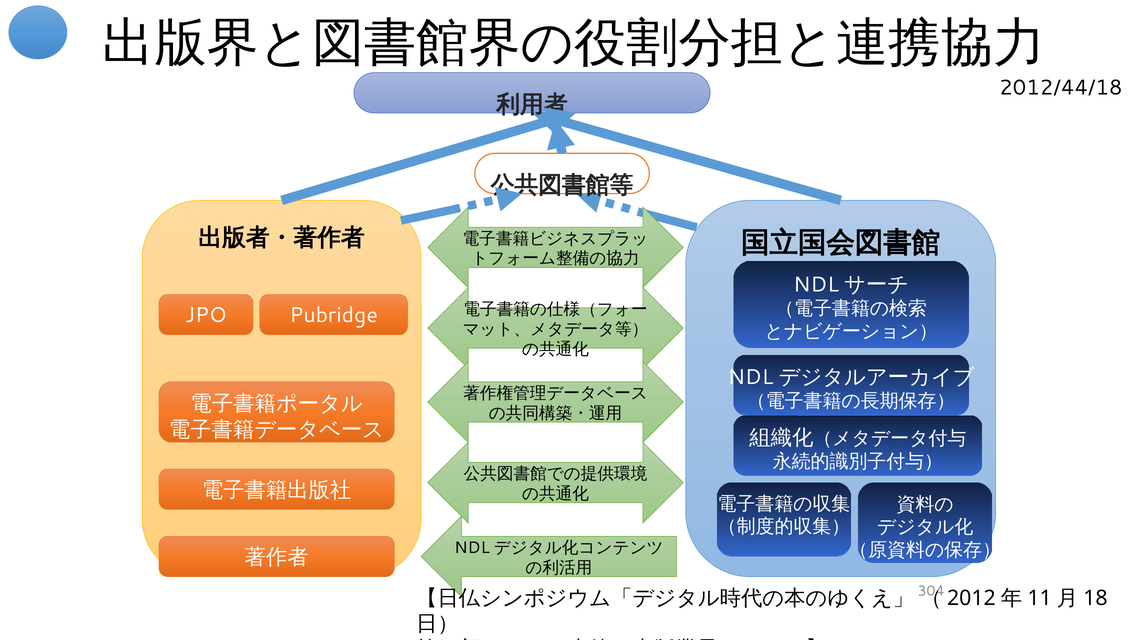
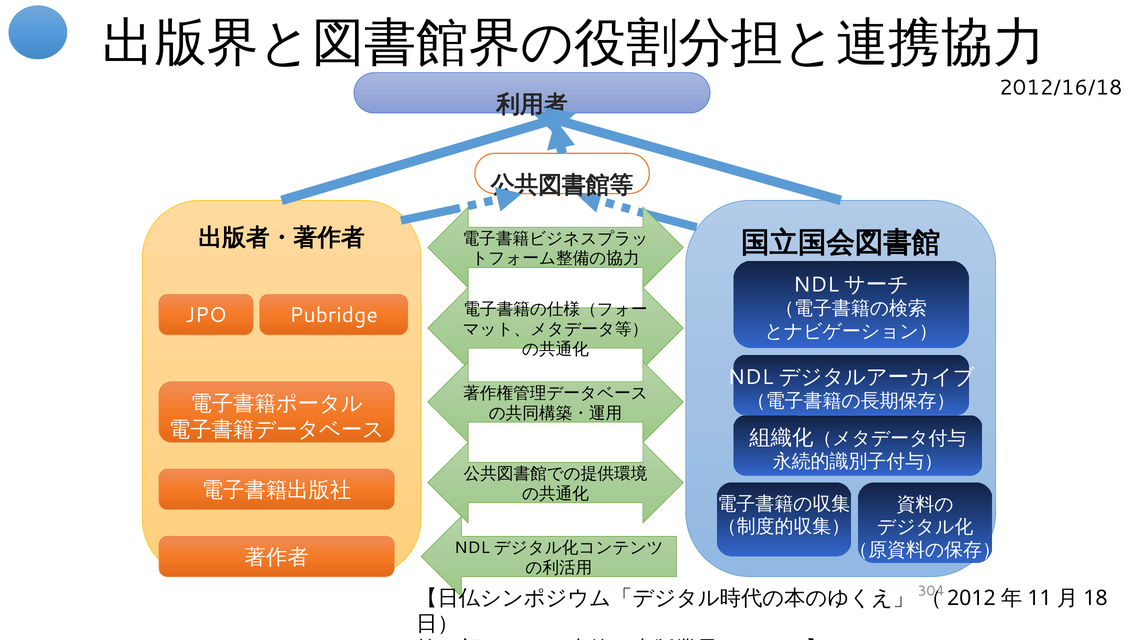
2012/44/18: 2012/44/18 -> 2012/16/18 (1061, 88)
